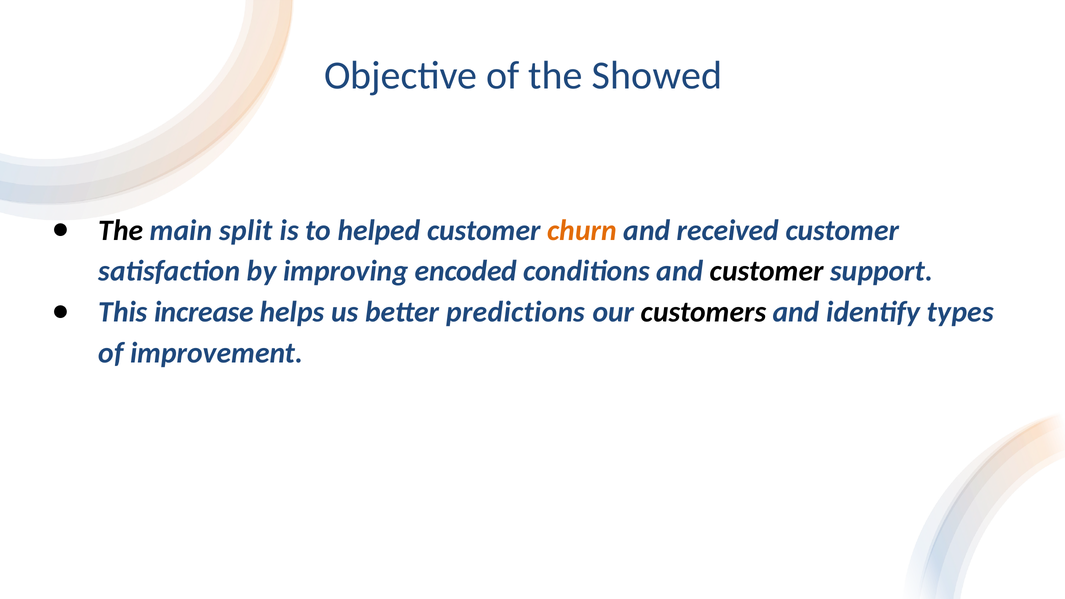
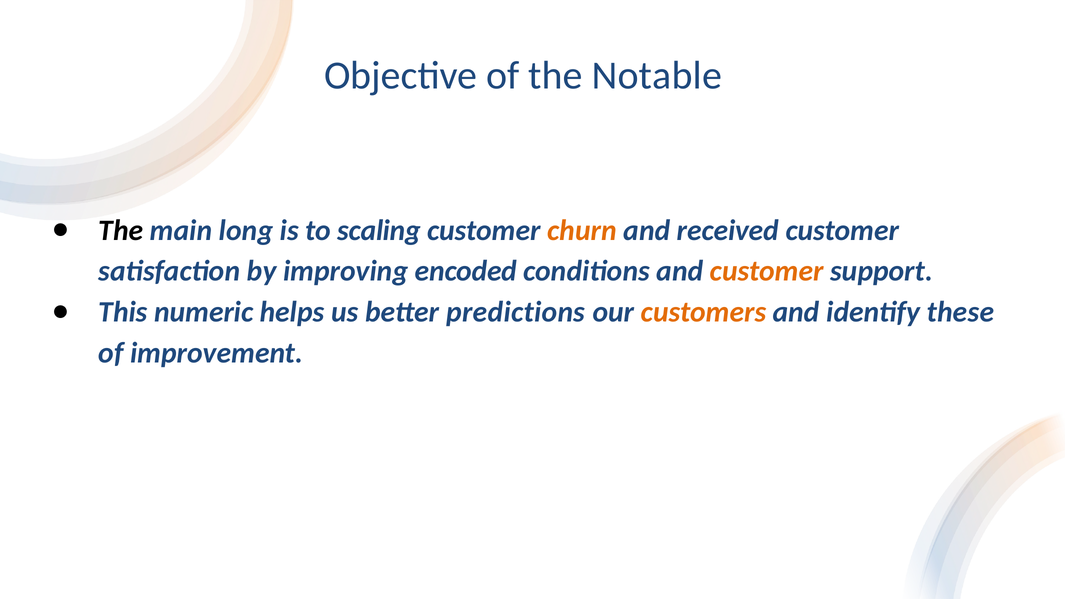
Showed: Showed -> Notable (657, 76)
split: split -> long (246, 230)
helped: helped -> scaling (379, 230)
customer colour: black -> orange (767, 271)
increase: increase -> numeric (204, 312)
customers colour: black -> orange (704, 312)
types: types -> these (960, 312)
